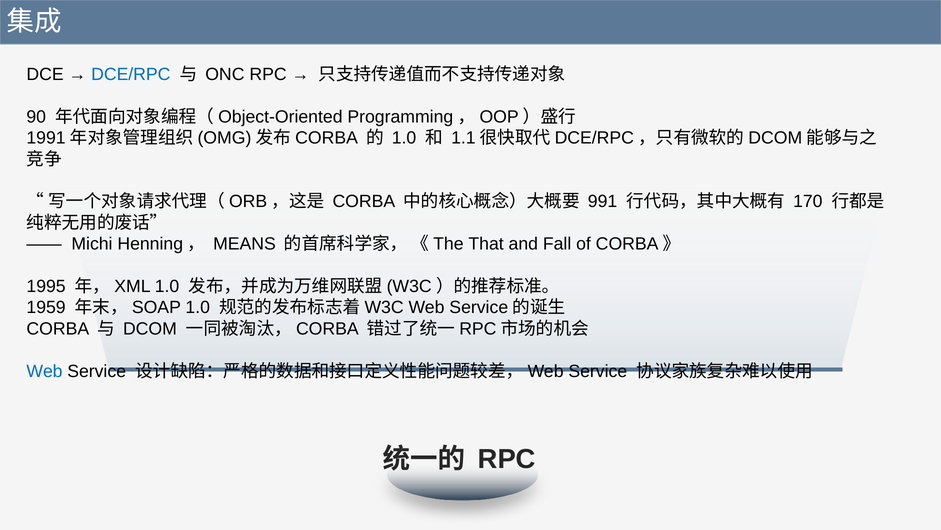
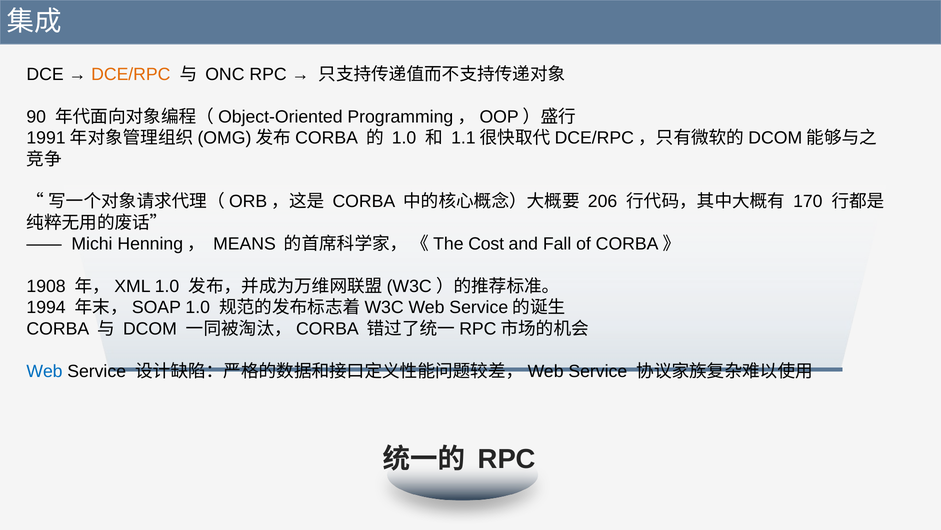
DCE/RPC colour: blue -> orange (131, 74)
991: 991 -> 206 (603, 201)
That: That -> Cost (486, 244)
1995: 1995 -> 1908 (46, 286)
1959: 1959 -> 1994 (46, 307)
